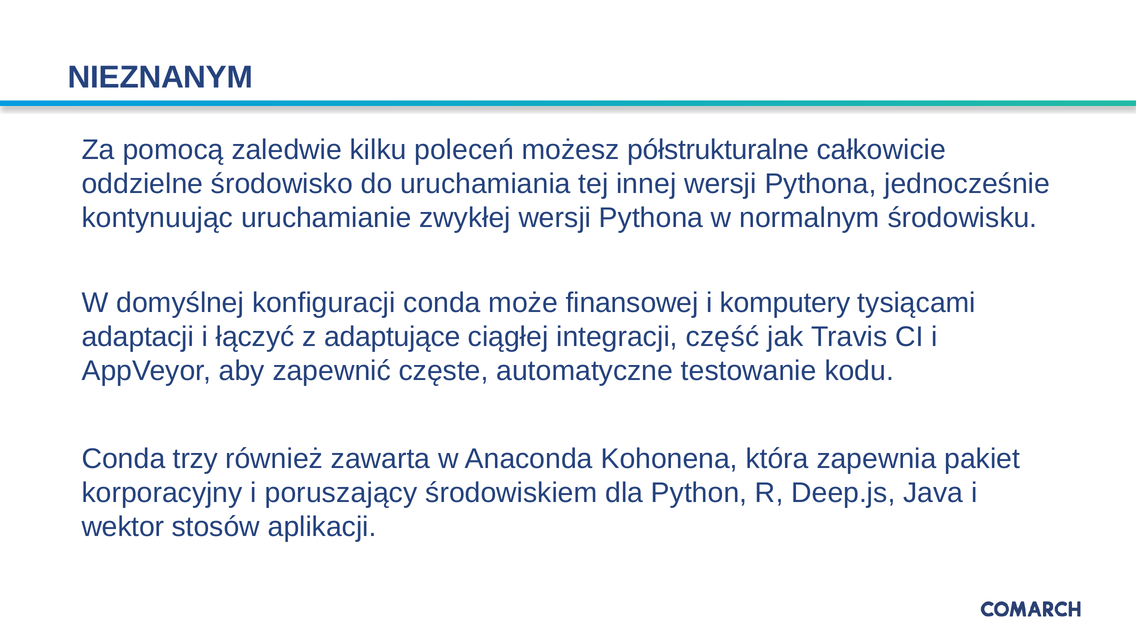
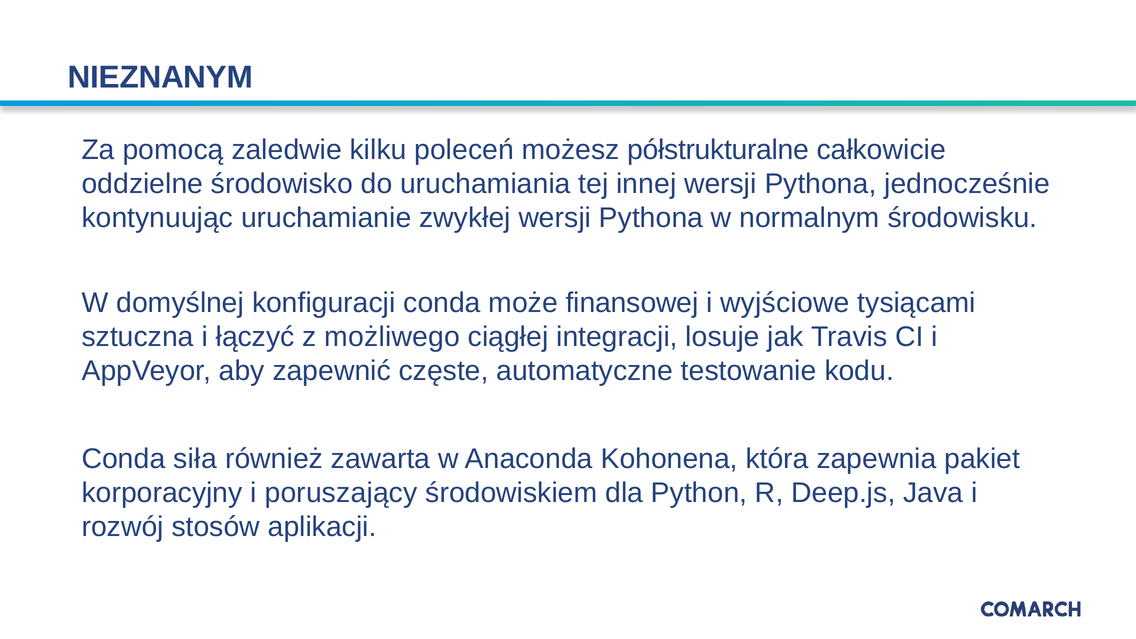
komputery: komputery -> wyjściowe (785, 303)
adaptacji: adaptacji -> sztuczna (138, 337)
adaptujące: adaptujące -> możliwego (392, 337)
część: część -> losuje (723, 337)
trzy: trzy -> siła (195, 459)
wektor: wektor -> rozwój (123, 527)
